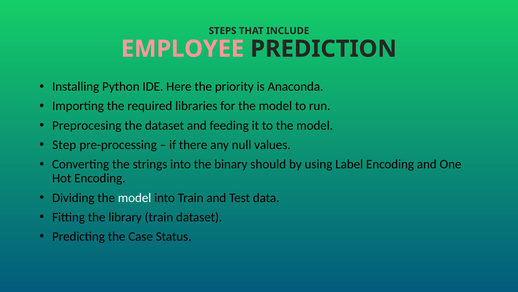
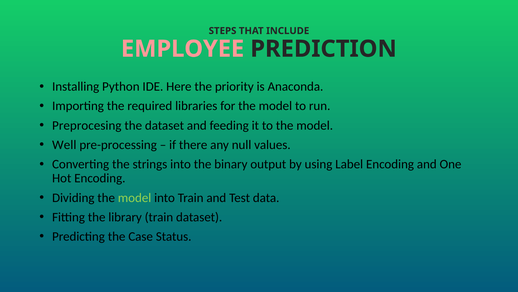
Step: Step -> Well (64, 145)
should: should -> output (268, 164)
model colour: white -> light green (135, 197)
